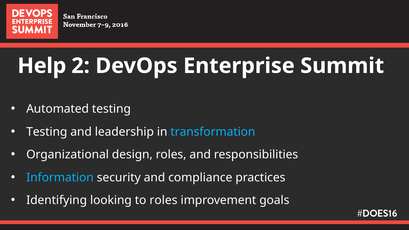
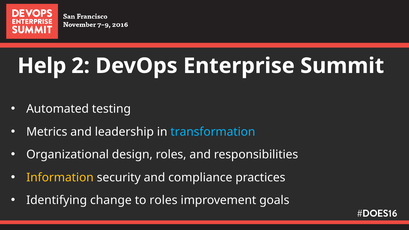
Testing: Testing -> Metrics (47, 132)
Information colour: light blue -> yellow (60, 178)
looking: looking -> change (111, 200)
